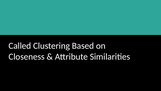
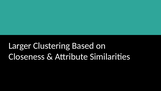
Called: Called -> Larger (20, 46)
